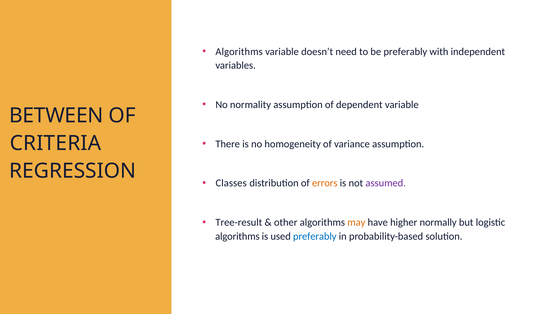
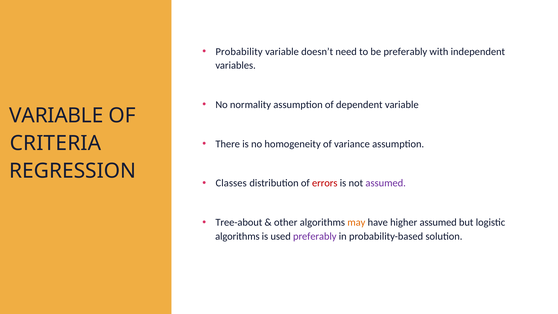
Algorithms: Algorithms -> Probability (239, 52)
BETWEEN: BETWEEN -> VARIABLE (56, 115)
errors colour: orange -> red (325, 183)
Tree-result: Tree-result -> Tree-about (239, 222)
higher normally: normally -> assumed (438, 222)
preferably colour: blue -> purple (315, 236)
